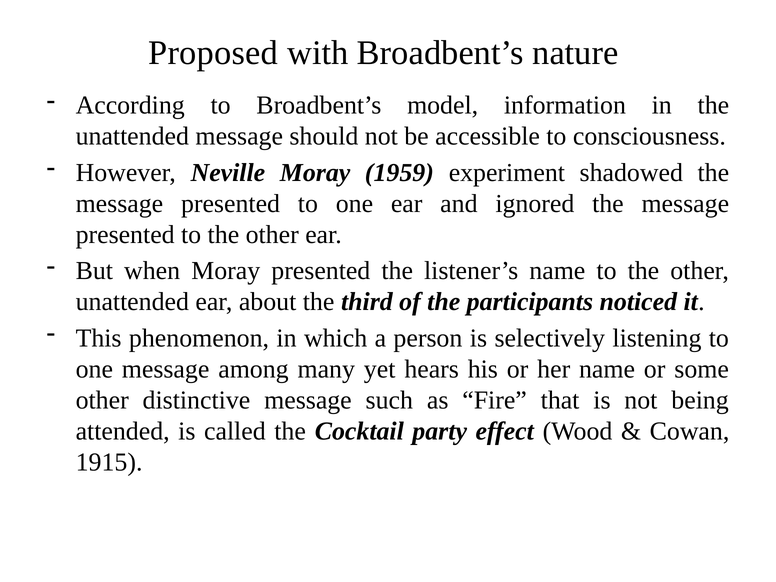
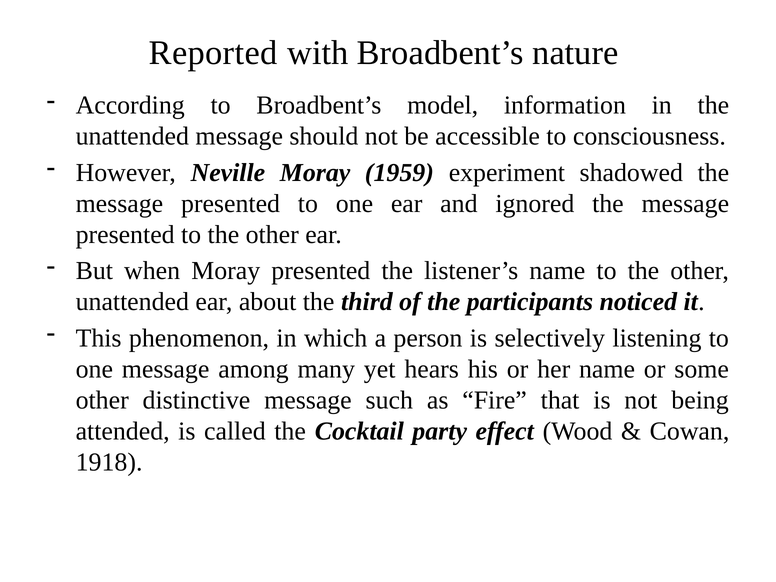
Proposed: Proposed -> Reported (213, 53)
1915: 1915 -> 1918 (109, 462)
